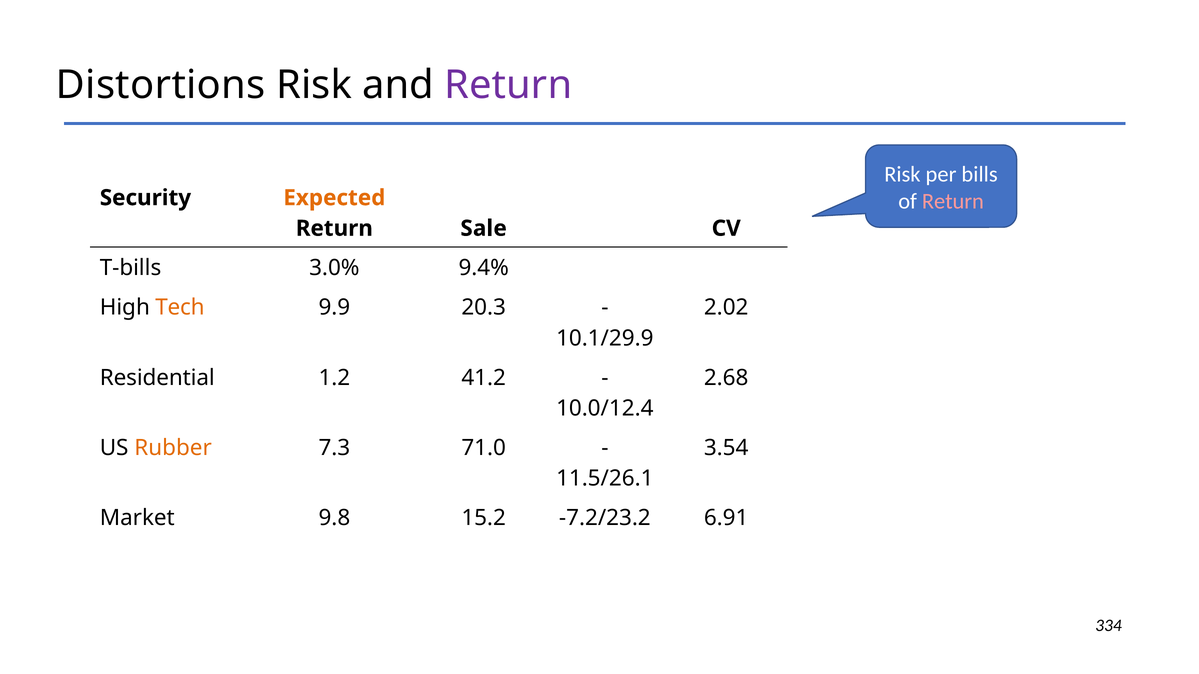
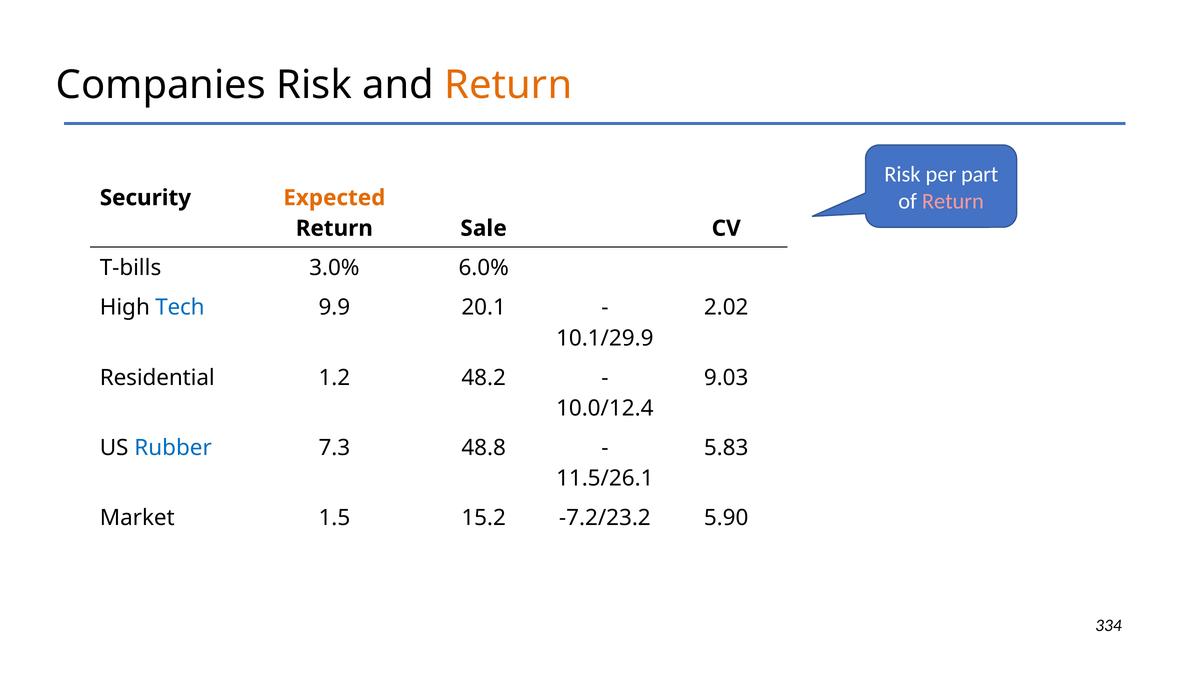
Distortions: Distortions -> Companies (161, 85)
Return colour: purple -> orange (508, 85)
bills: bills -> part (980, 174)
9.4%: 9.4% -> 6.0% (484, 268)
Tech colour: orange -> blue (180, 308)
20.3: 20.3 -> 20.1 (484, 308)
41.2: 41.2 -> 48.2 (484, 378)
2.68: 2.68 -> 9.03 (726, 378)
Rubber colour: orange -> blue (173, 448)
71.0: 71.0 -> 48.8 (484, 448)
3.54: 3.54 -> 5.83 (726, 448)
9.8: 9.8 -> 1.5 (334, 518)
6.91: 6.91 -> 5.90 (726, 518)
